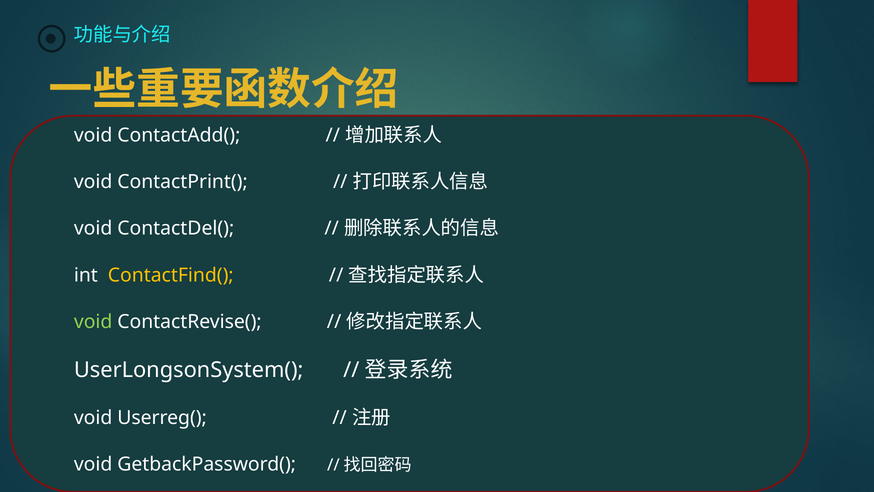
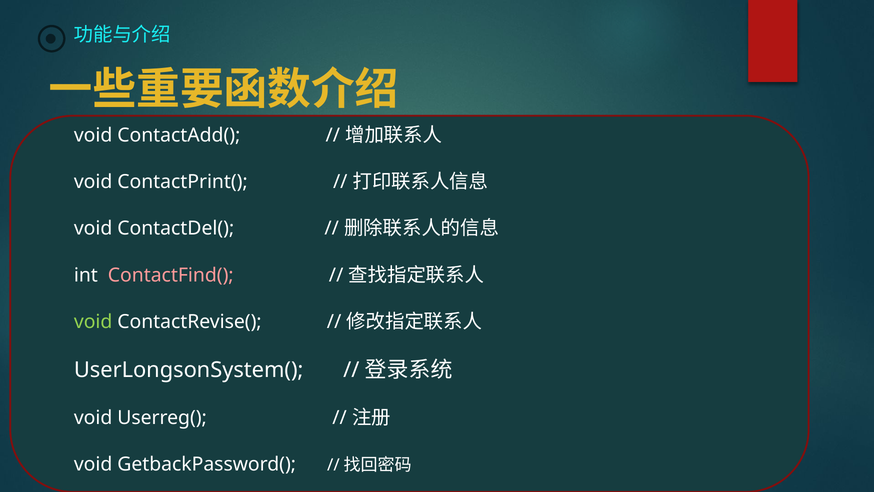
ContactFind( colour: yellow -> pink (171, 275)
